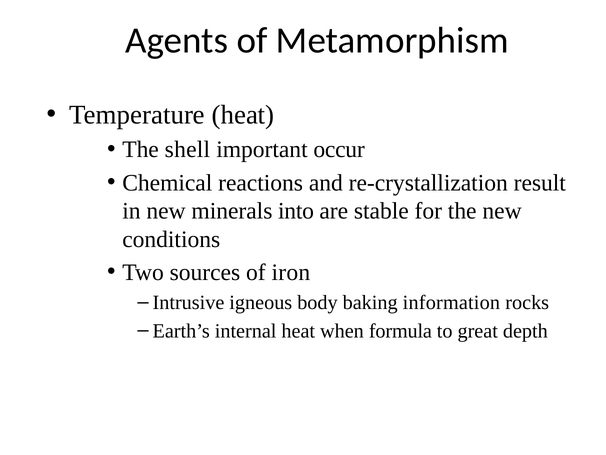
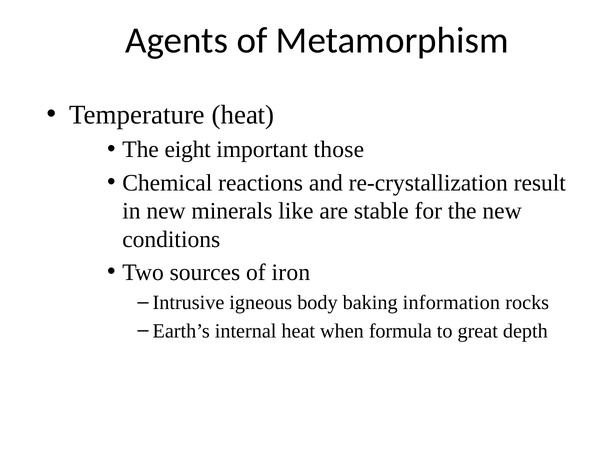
shell: shell -> eight (188, 150)
occur: occur -> those (339, 150)
into: into -> like (296, 211)
